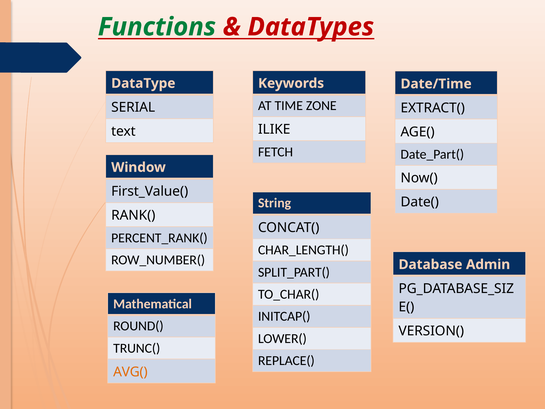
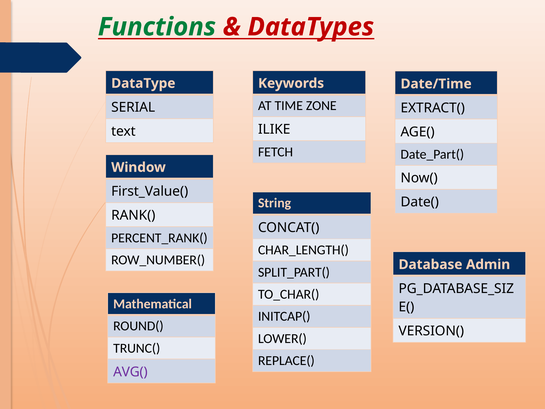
AVG( colour: orange -> purple (130, 372)
